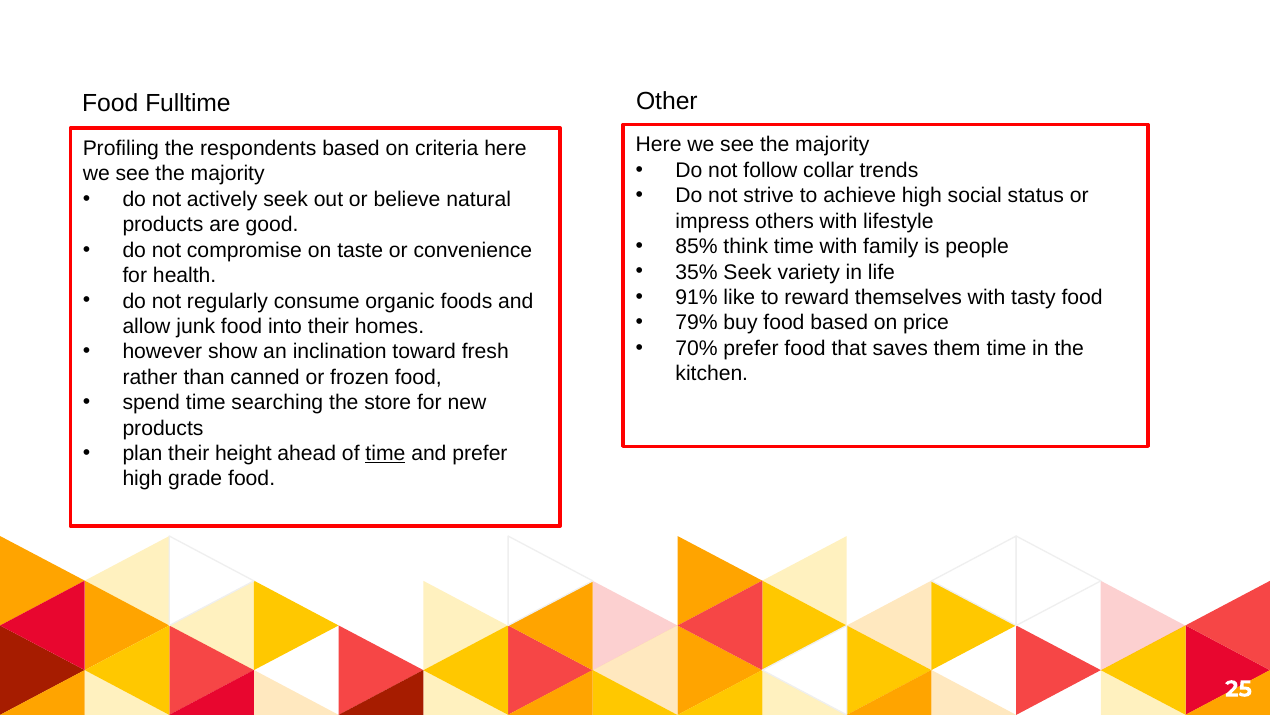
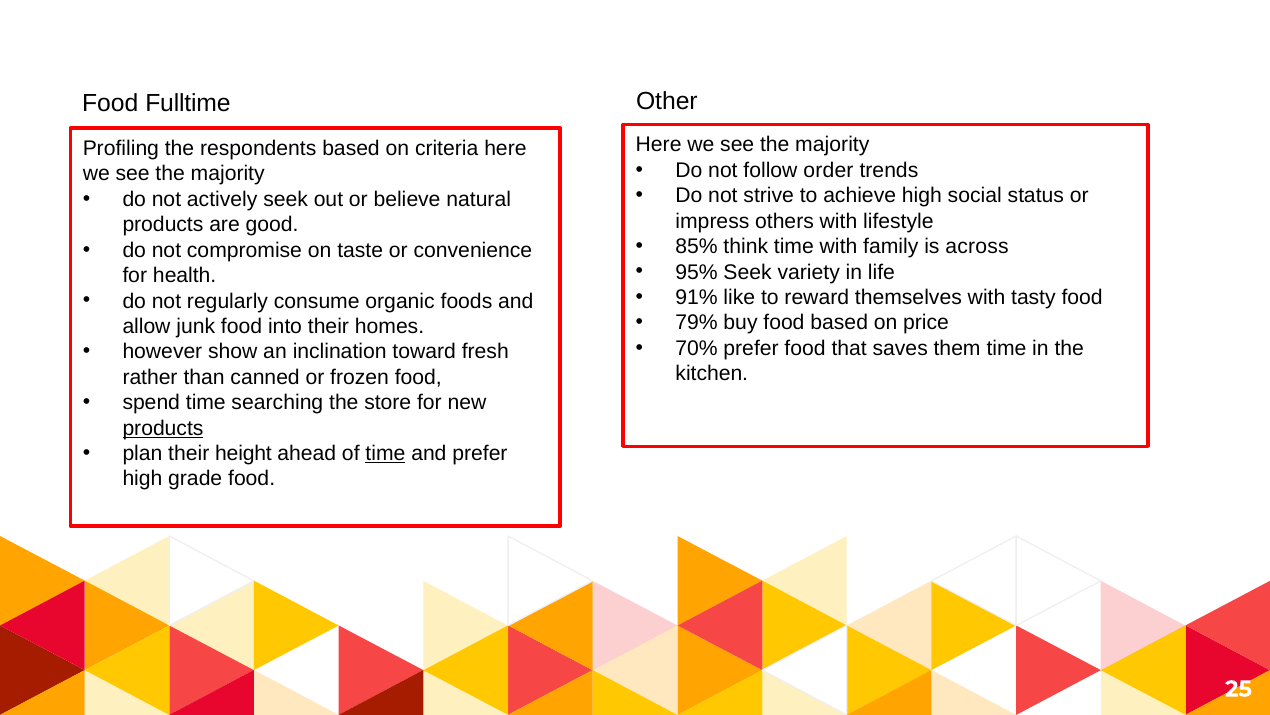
collar: collar -> order (828, 170)
people: people -> across (977, 246)
35%: 35% -> 95% (697, 272)
products underline: none -> present (163, 428)
